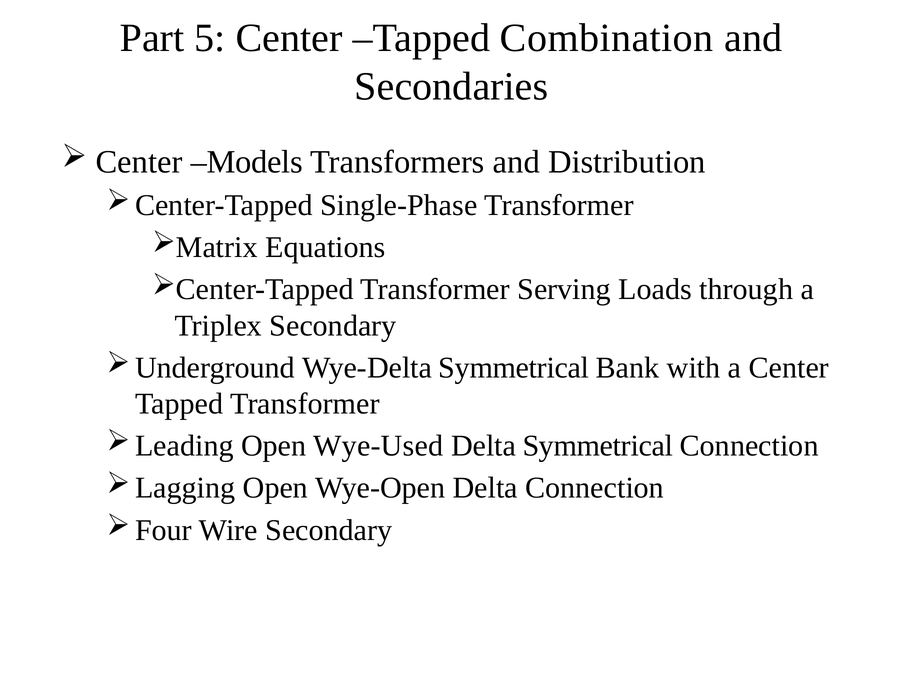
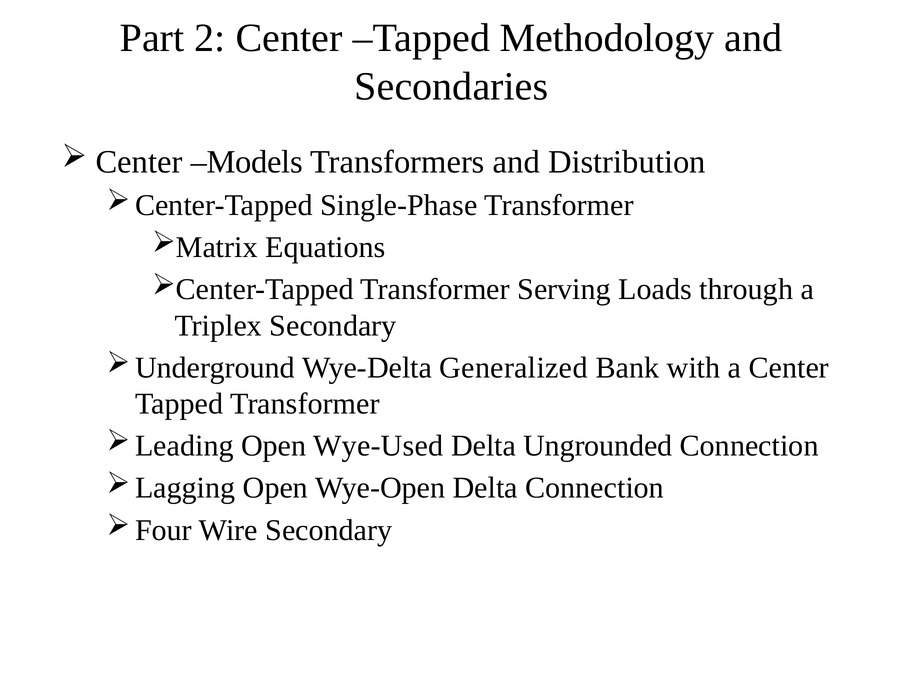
5: 5 -> 2 (210, 38)
Combination: Combination -> Methodology (607, 38)
Wye-Delta Symmetrical: Symmetrical -> Generalized (513, 368)
Delta Symmetrical: Symmetrical -> Ungrounded (598, 446)
